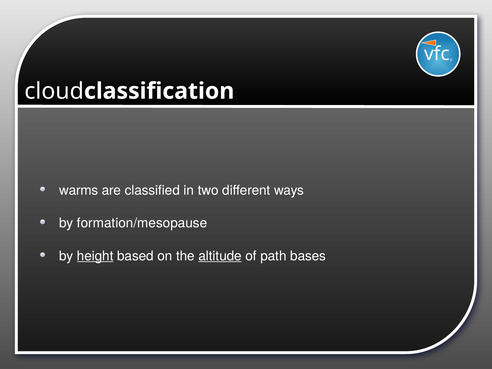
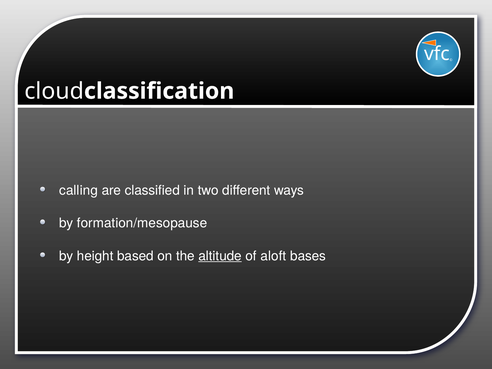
warms: warms -> calling (79, 190)
height underline: present -> none (95, 256)
path: path -> aloft (273, 256)
